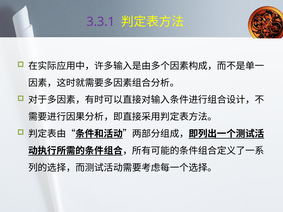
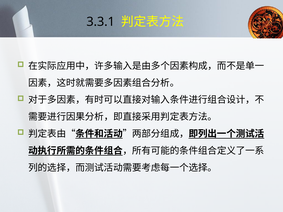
3.3.1 colour: purple -> black (101, 22)
